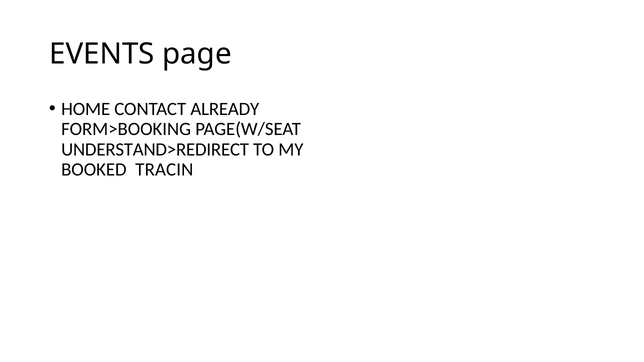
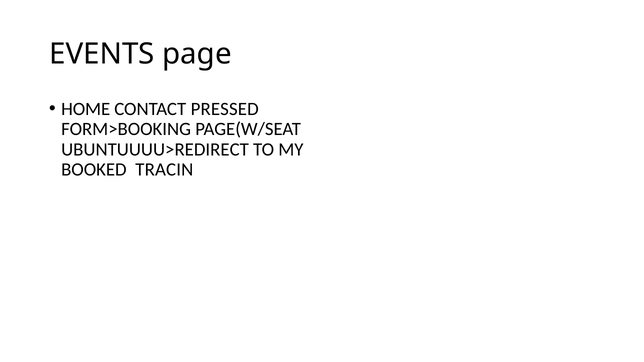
ALREADY: ALREADY -> PRESSED (225, 109)
UNDERSTAND>REDIRECT: UNDERSTAND>REDIRECT -> UBUNTUUUU>REDIRECT (155, 149)
